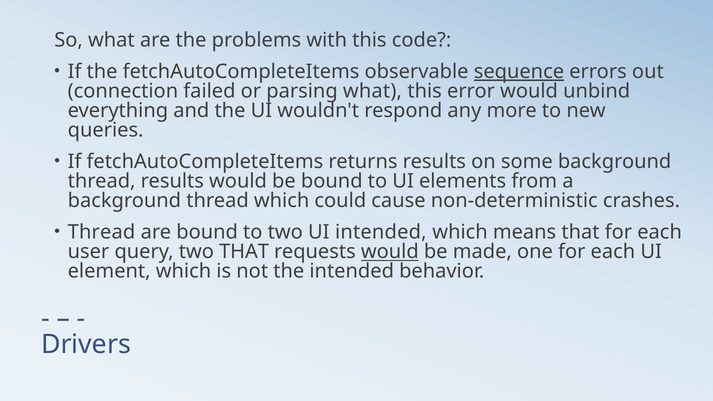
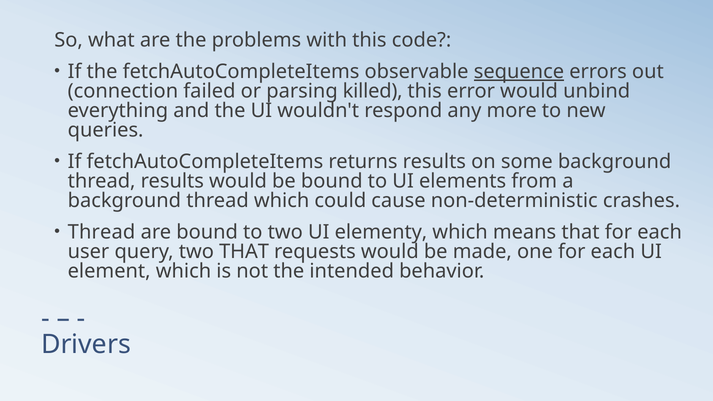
parsing what: what -> killed (373, 91)
UI intended: intended -> elementy (381, 232)
would underline: present -> none (390, 252)
